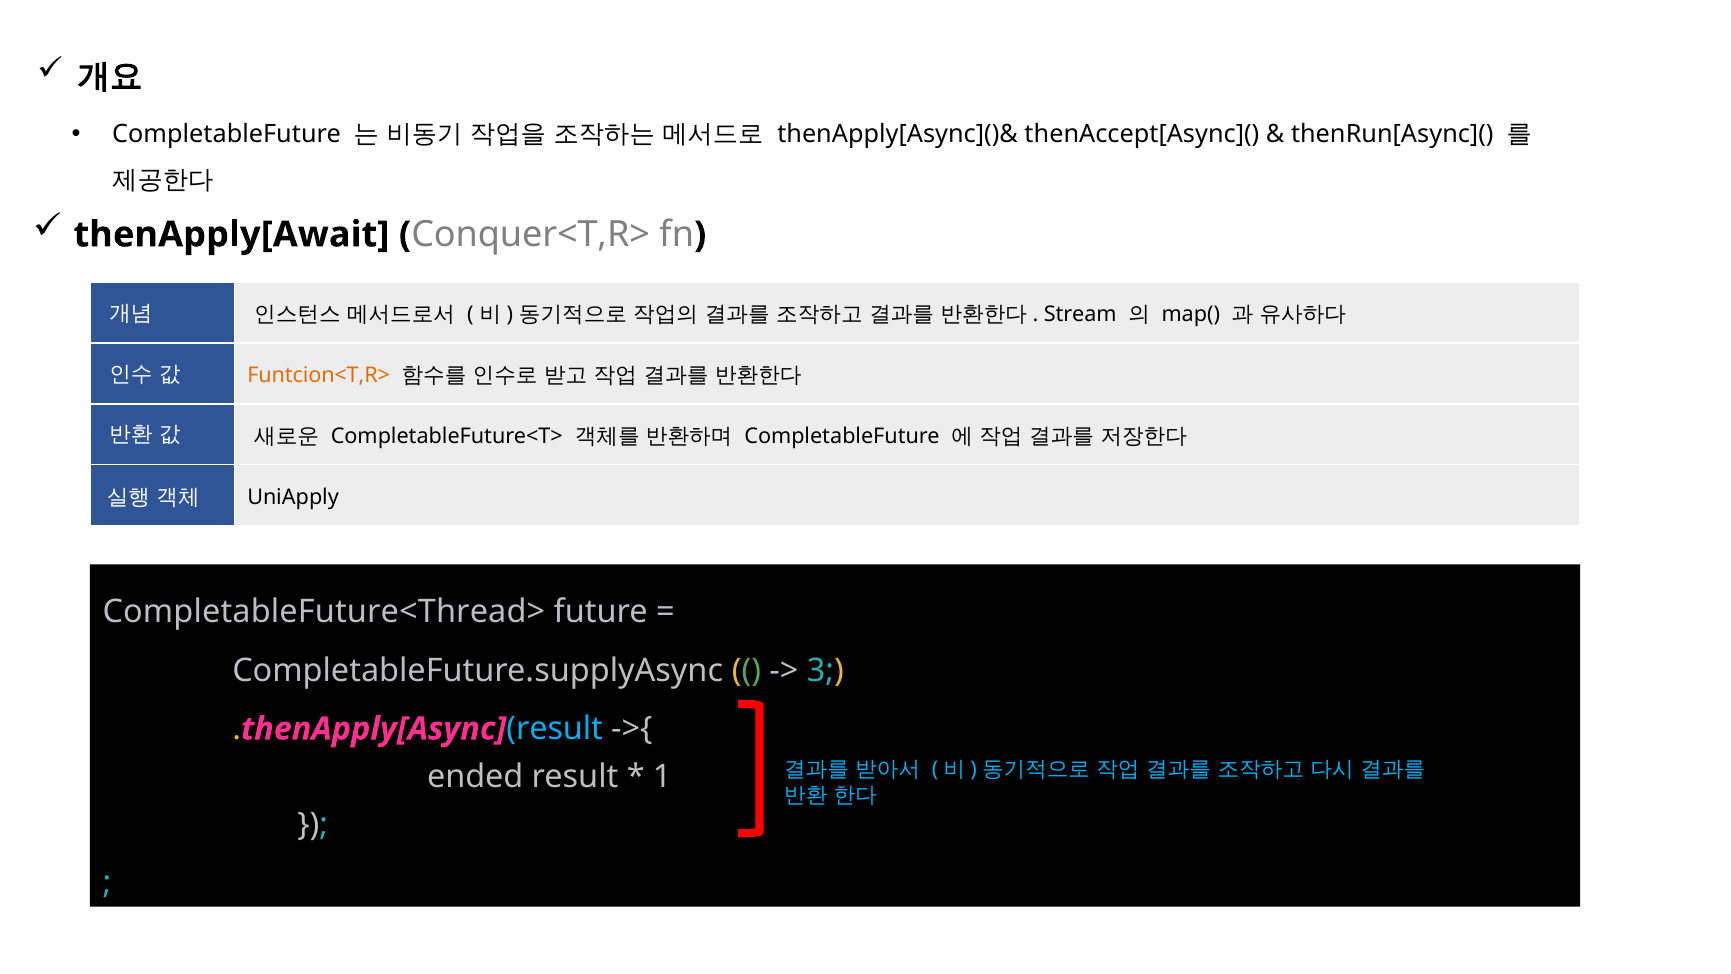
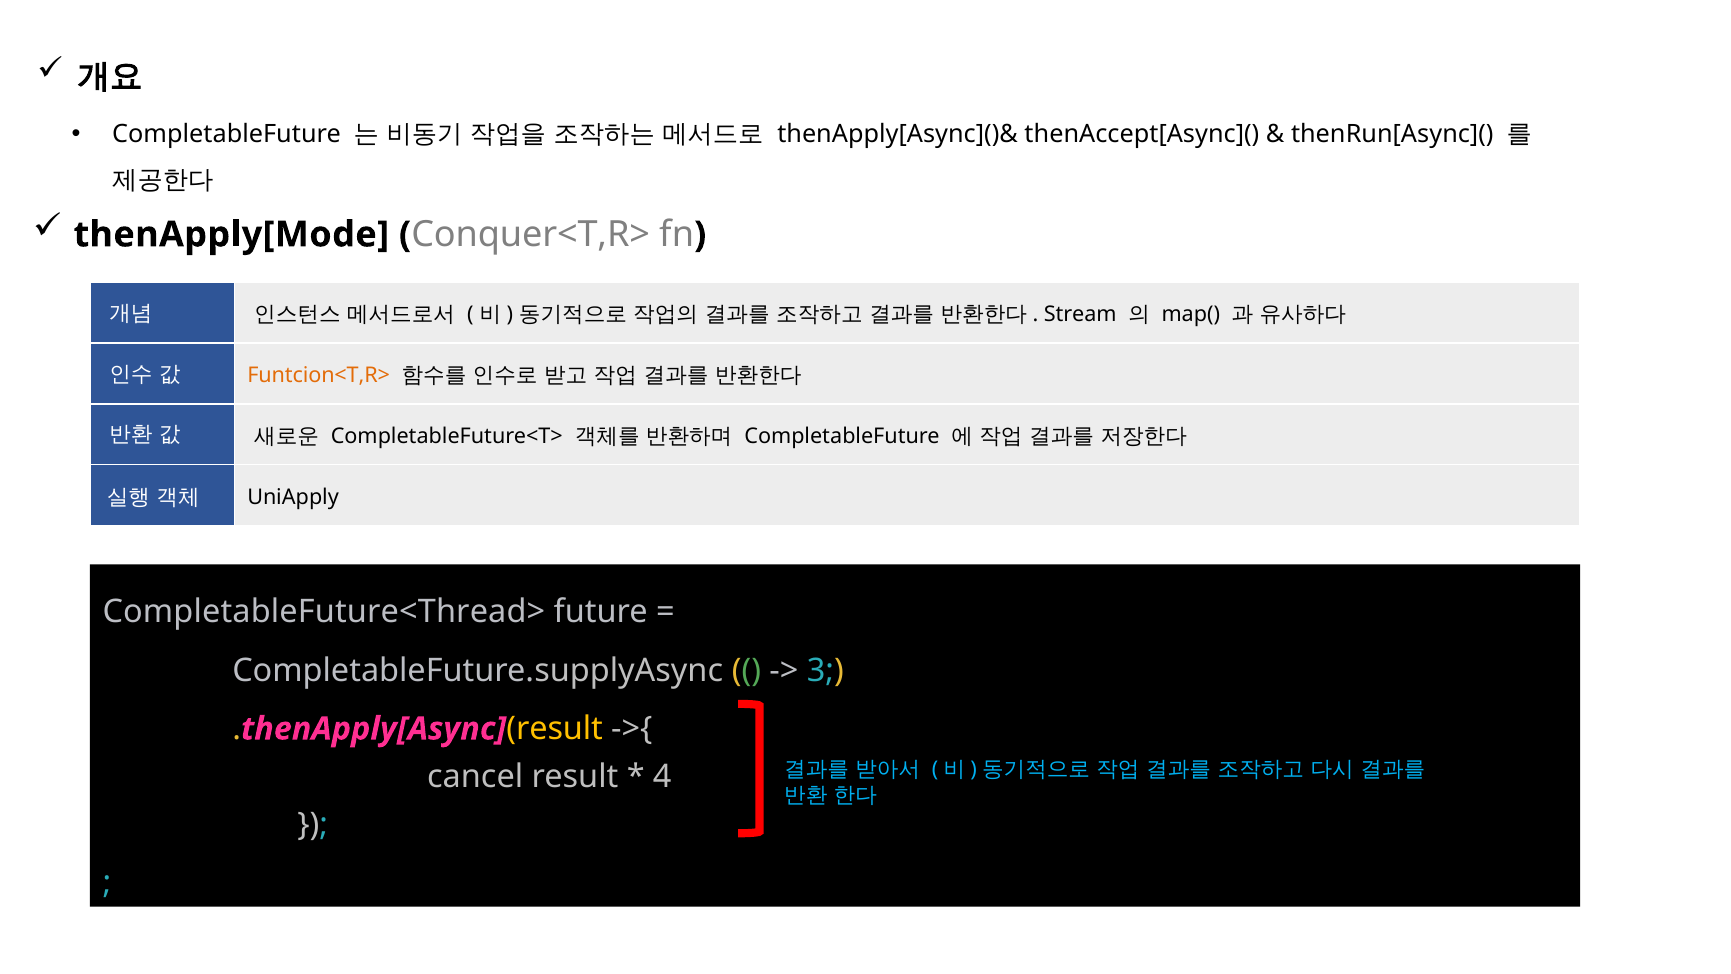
thenApply[Await: thenApply[Await -> thenApply[Mode (231, 234)
result colour: light blue -> yellow (555, 729)
ended: ended -> cancel (475, 777)
1: 1 -> 4 (662, 777)
